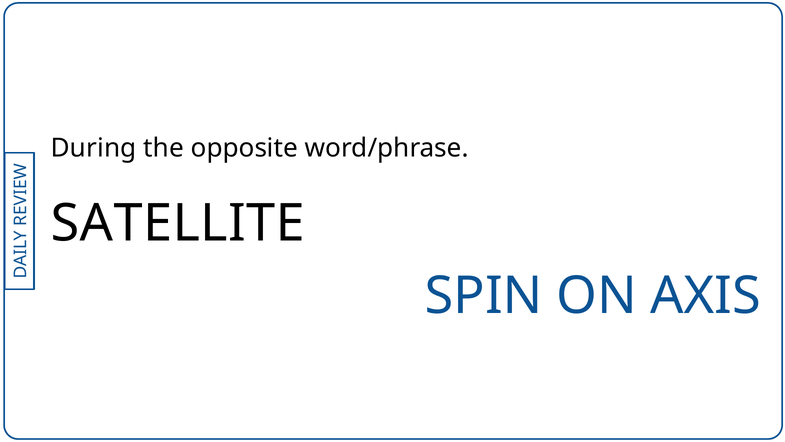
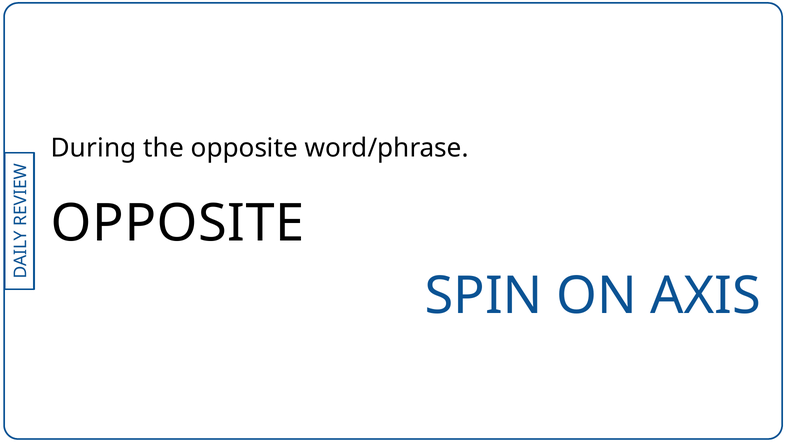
SATELLITE: SATELLITE -> OPPOSITE (178, 223)
